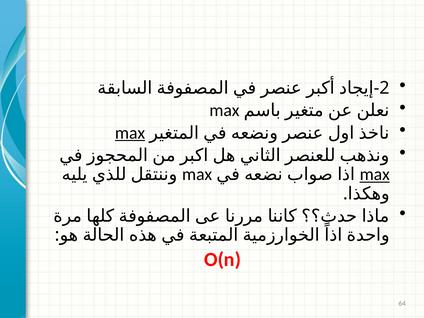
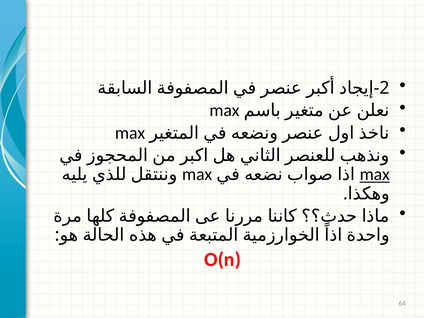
max underline: present -> none (130, 133)
